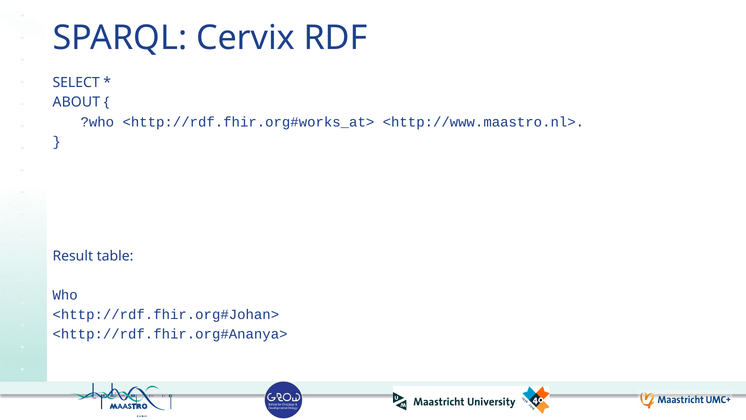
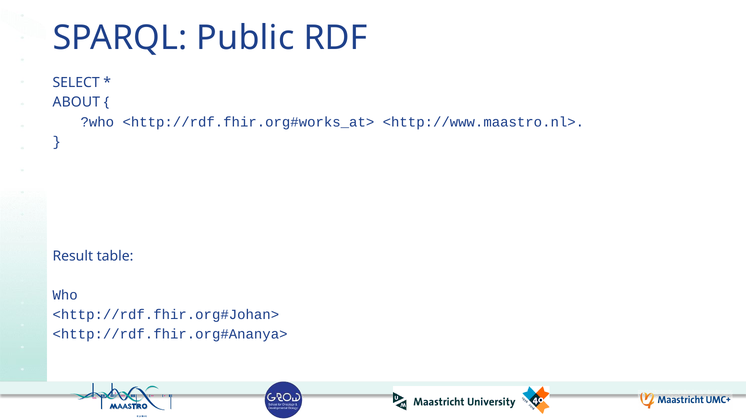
Cervix: Cervix -> Public (245, 38)
